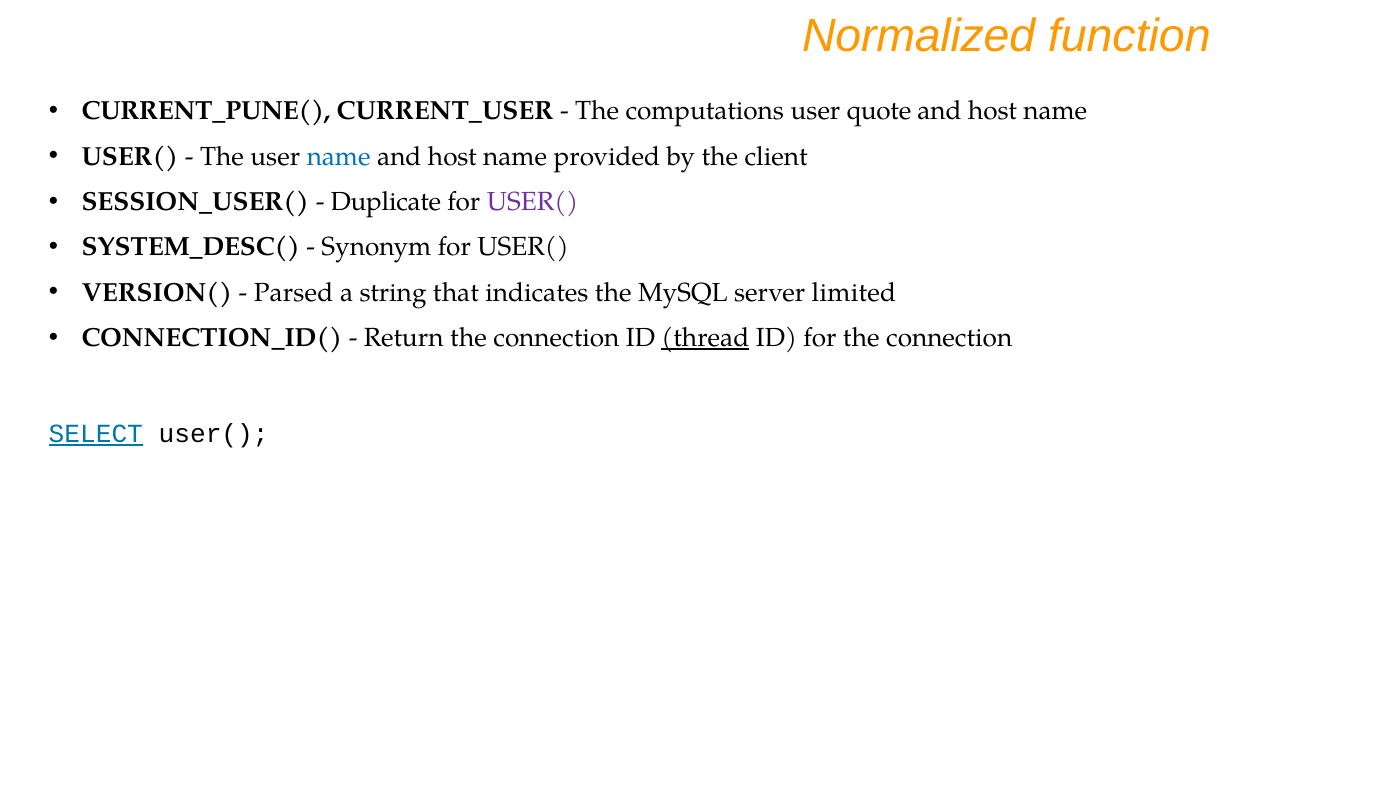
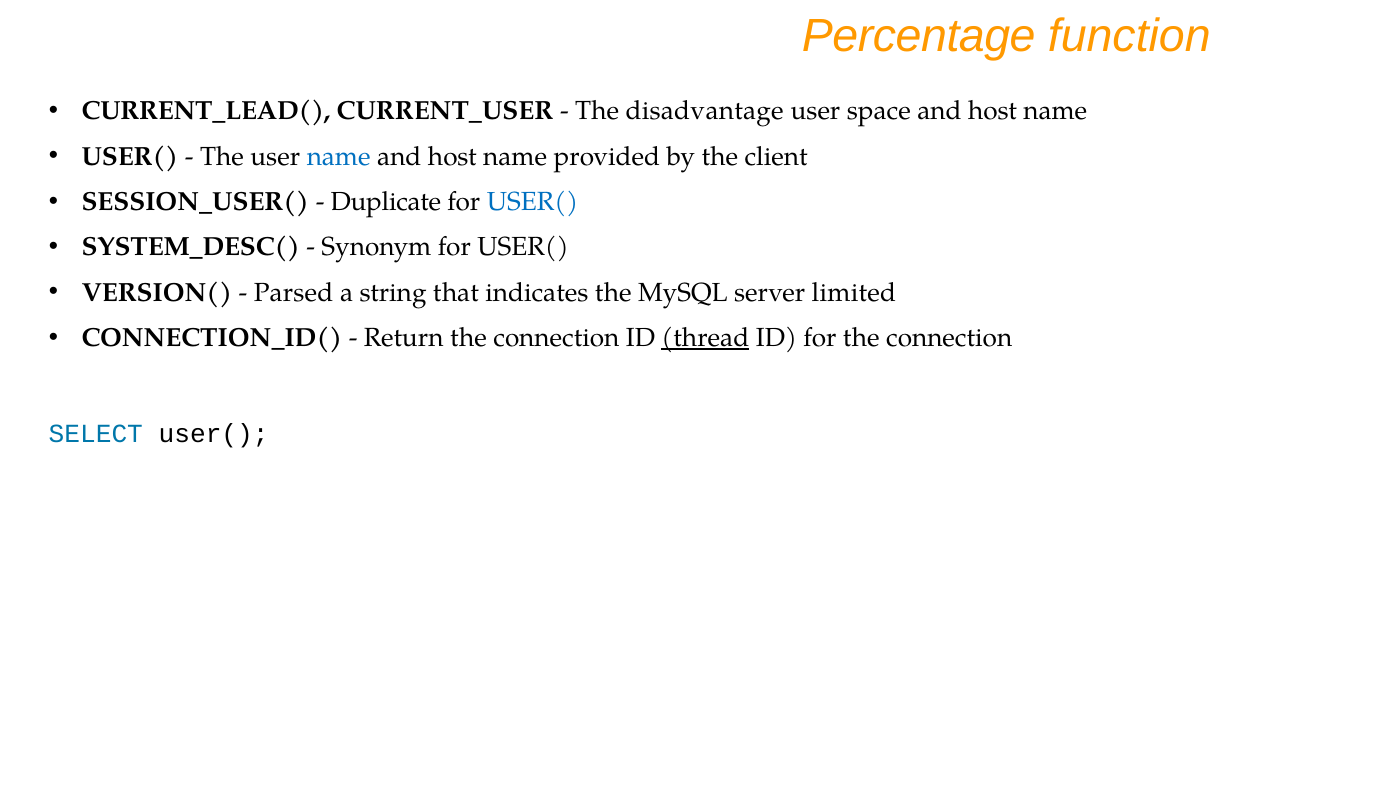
Normalized: Normalized -> Percentage (919, 36)
CURRENT_PUNE(: CURRENT_PUNE( -> CURRENT_LEAD( (206, 111)
computations: computations -> disadvantage (705, 111)
quote: quote -> space (879, 111)
USER( colour: purple -> blue (533, 202)
SELECT underline: present -> none (96, 434)
